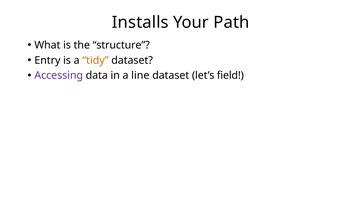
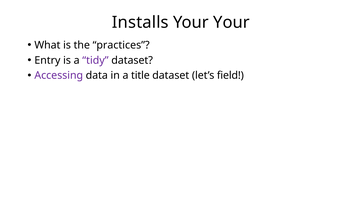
Your Path: Path -> Your (231, 22)
structure: structure -> practices (121, 45)
tidy colour: orange -> purple (95, 60)
line: line -> title (140, 75)
